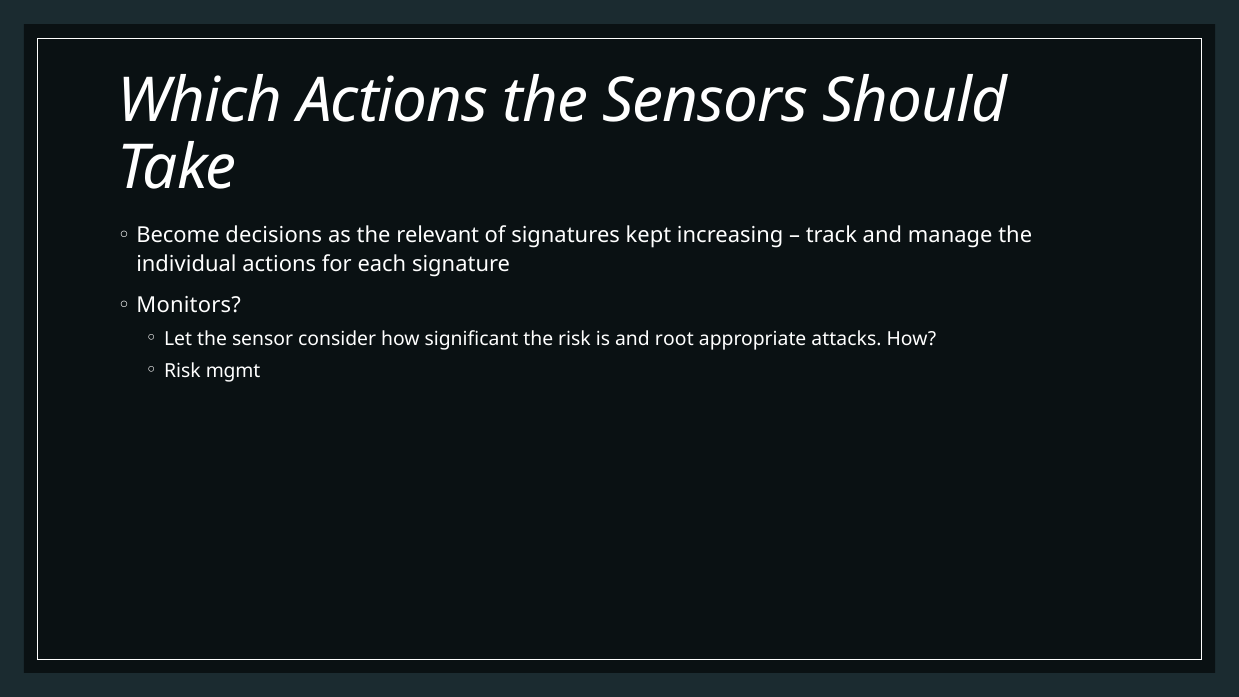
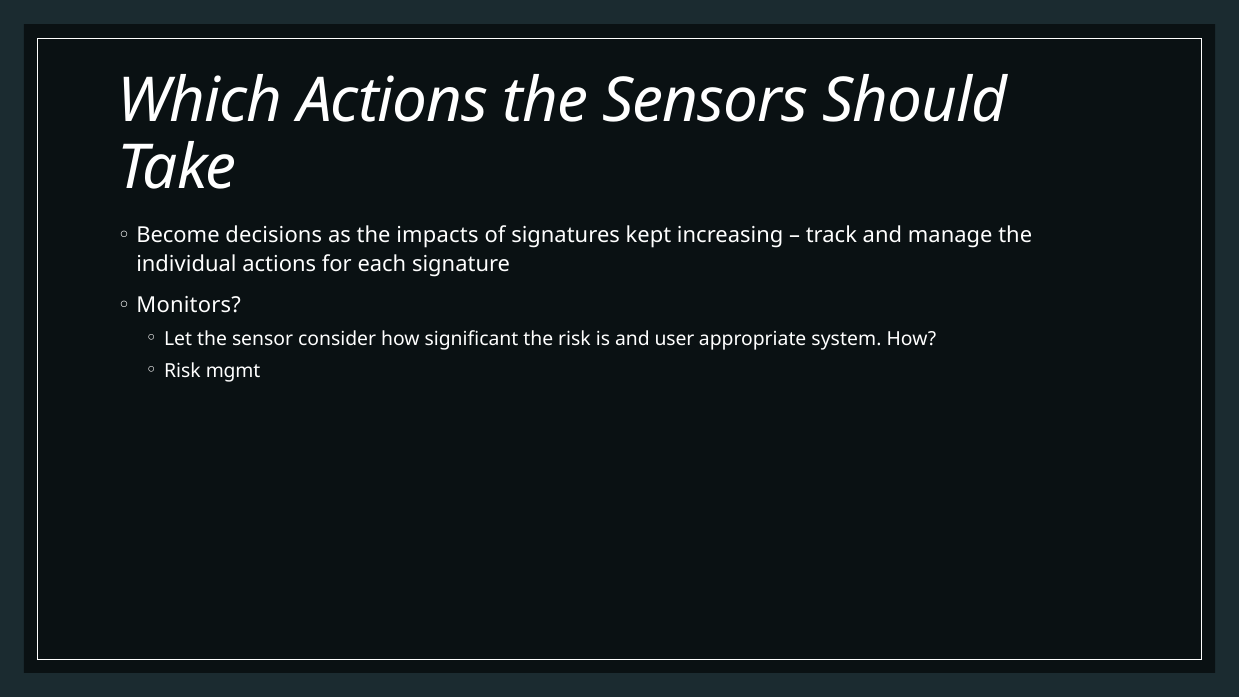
relevant: relevant -> impacts (437, 236)
root: root -> user (675, 339)
attacks: attacks -> system (847, 339)
